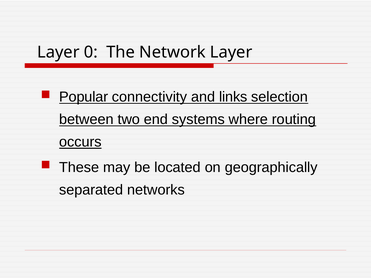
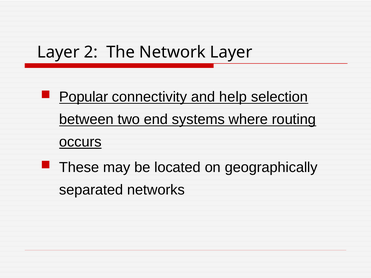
0: 0 -> 2 (91, 52)
links: links -> help (233, 97)
